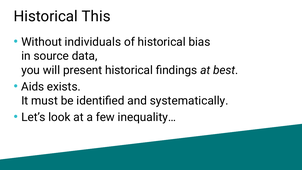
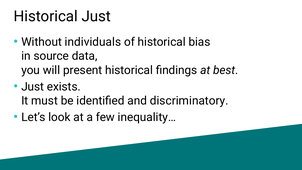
Historical This: This -> Just (96, 16)
Aids: Aids -> Just (33, 87)
systematically: systematically -> discriminatory (189, 101)
